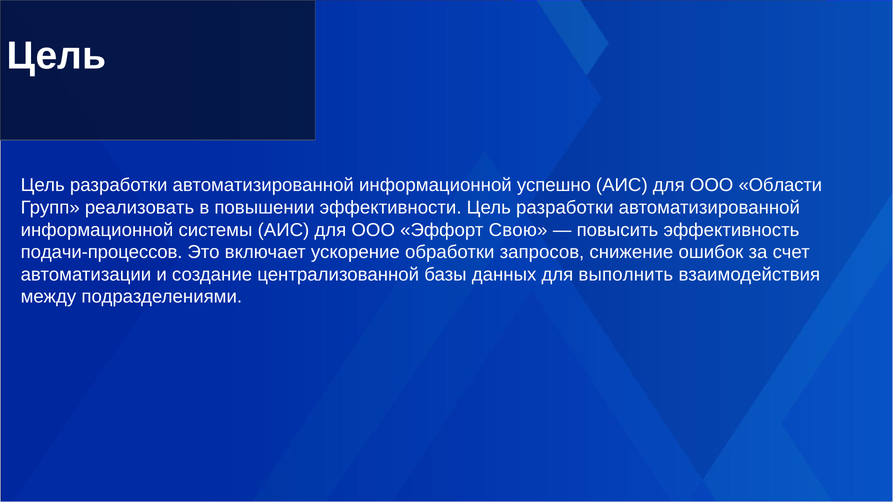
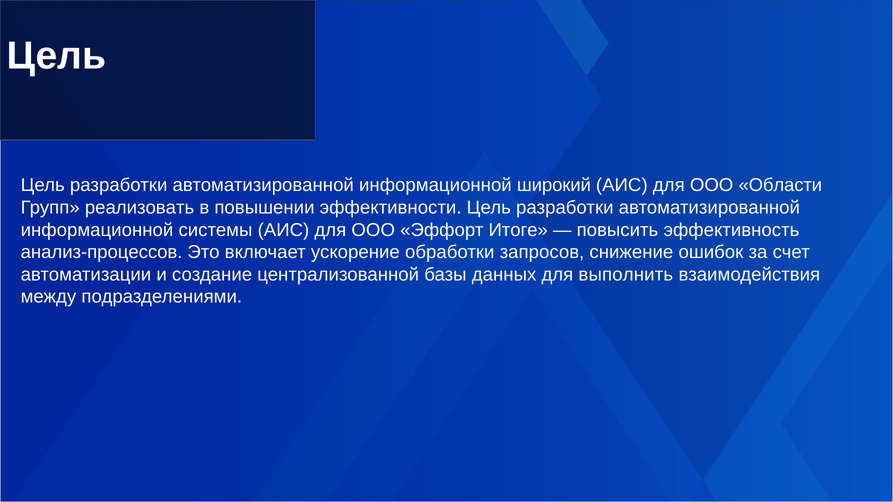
успешно: успешно -> широкий (554, 185)
Свою: Свою -> Итоге (518, 230)
подачи-процессов: подачи-процессов -> анализ-процессов (102, 252)
